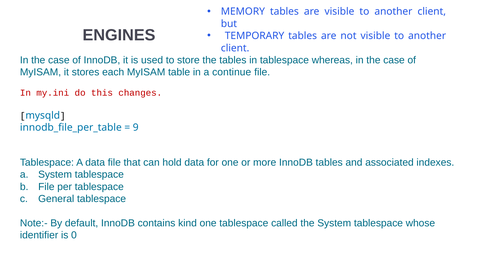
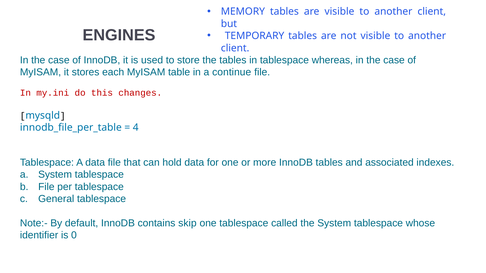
9: 9 -> 4 (136, 128)
kind: kind -> skip (187, 223)
